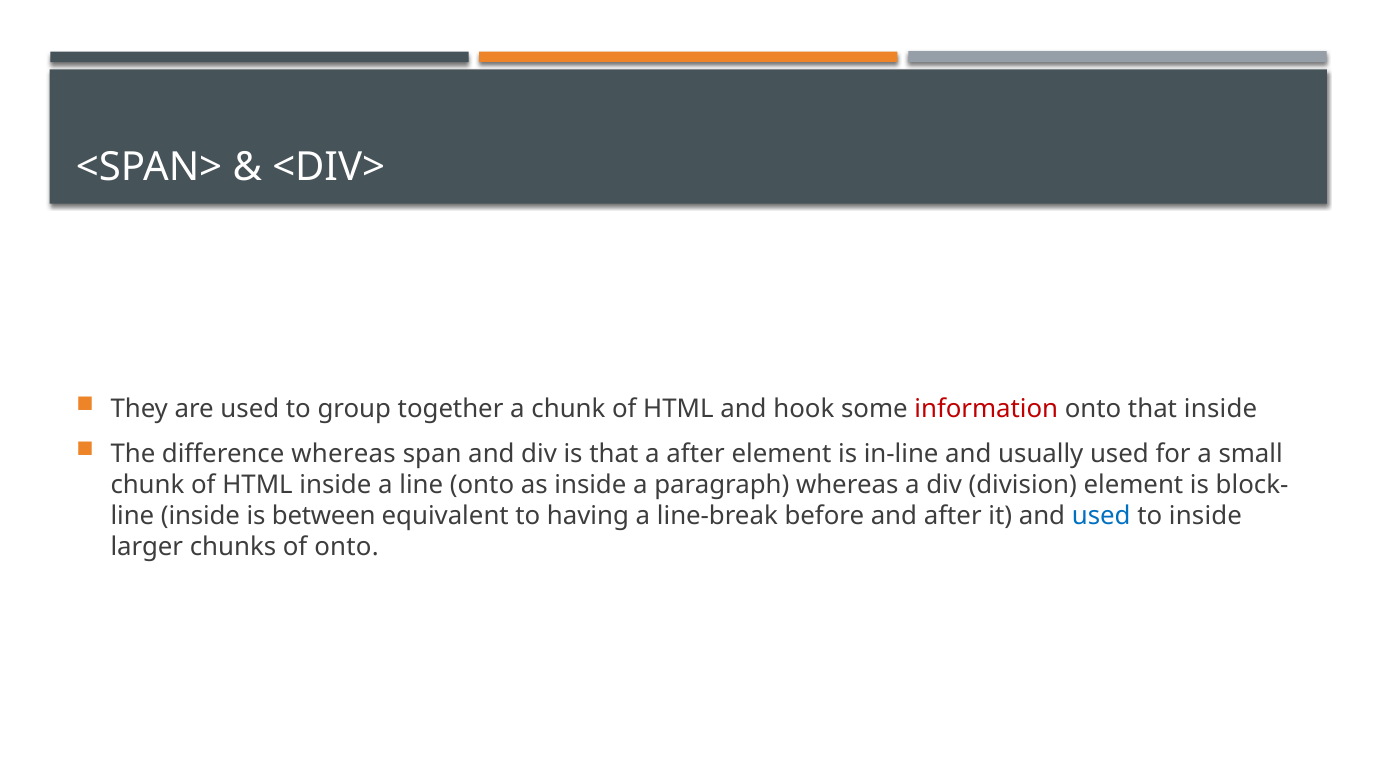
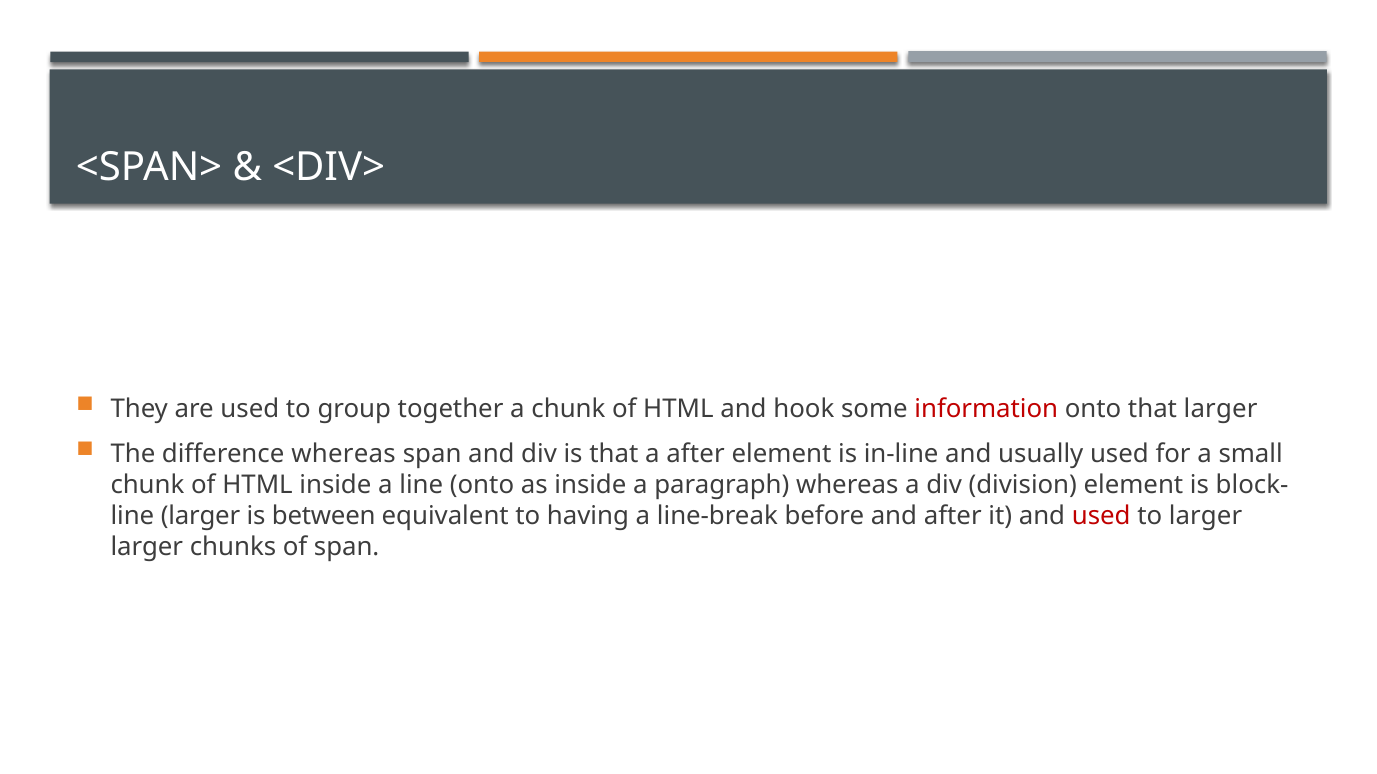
that inside: inside -> larger (1221, 409)
line inside: inside -> larger (201, 516)
used colour: blue -> red (1101, 516)
to inside: inside -> larger (1206, 516)
of onto: onto -> span (347, 547)
